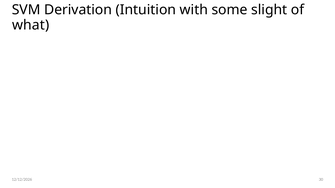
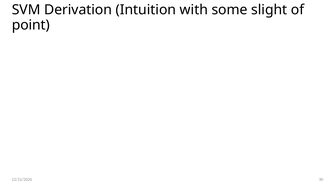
what: what -> point (31, 25)
